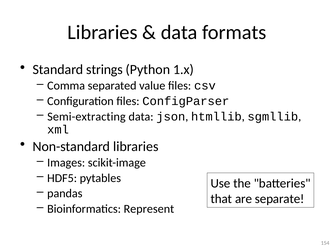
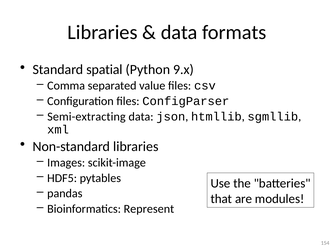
strings: strings -> spatial (105, 69)
1.x: 1.x -> 9.x (184, 69)
separate: separate -> modules (280, 199)
